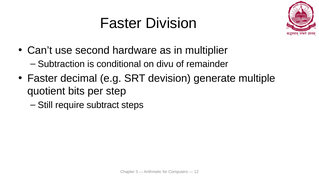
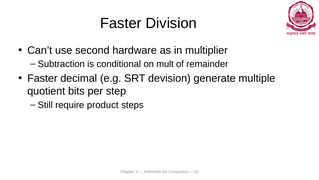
divu: divu -> mult (165, 64)
subtract: subtract -> product (103, 105)
